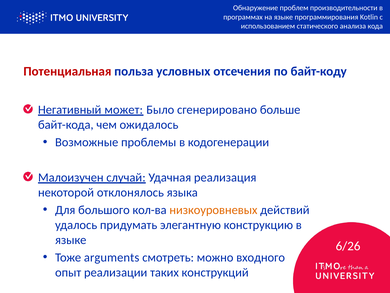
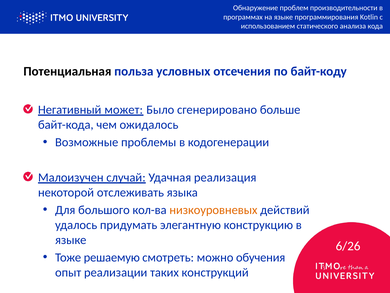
Потенциальная colour: red -> black (67, 71)
отклонялось: отклонялось -> отслеживать (130, 192)
arguments: arguments -> решаемую (112, 257)
входного: входного -> обучения (261, 257)
